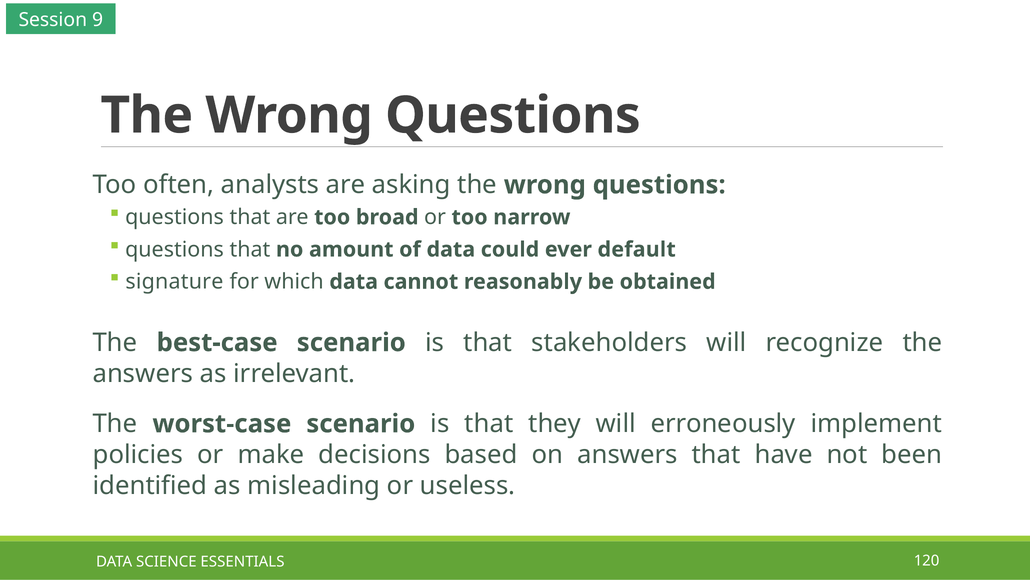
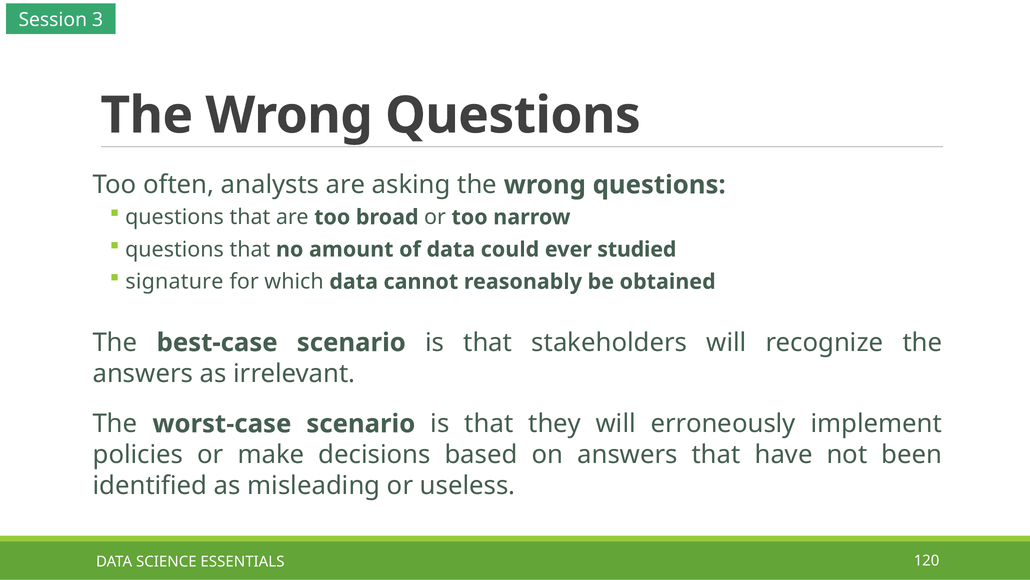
9: 9 -> 3 (98, 20)
default: default -> studied (637, 249)
